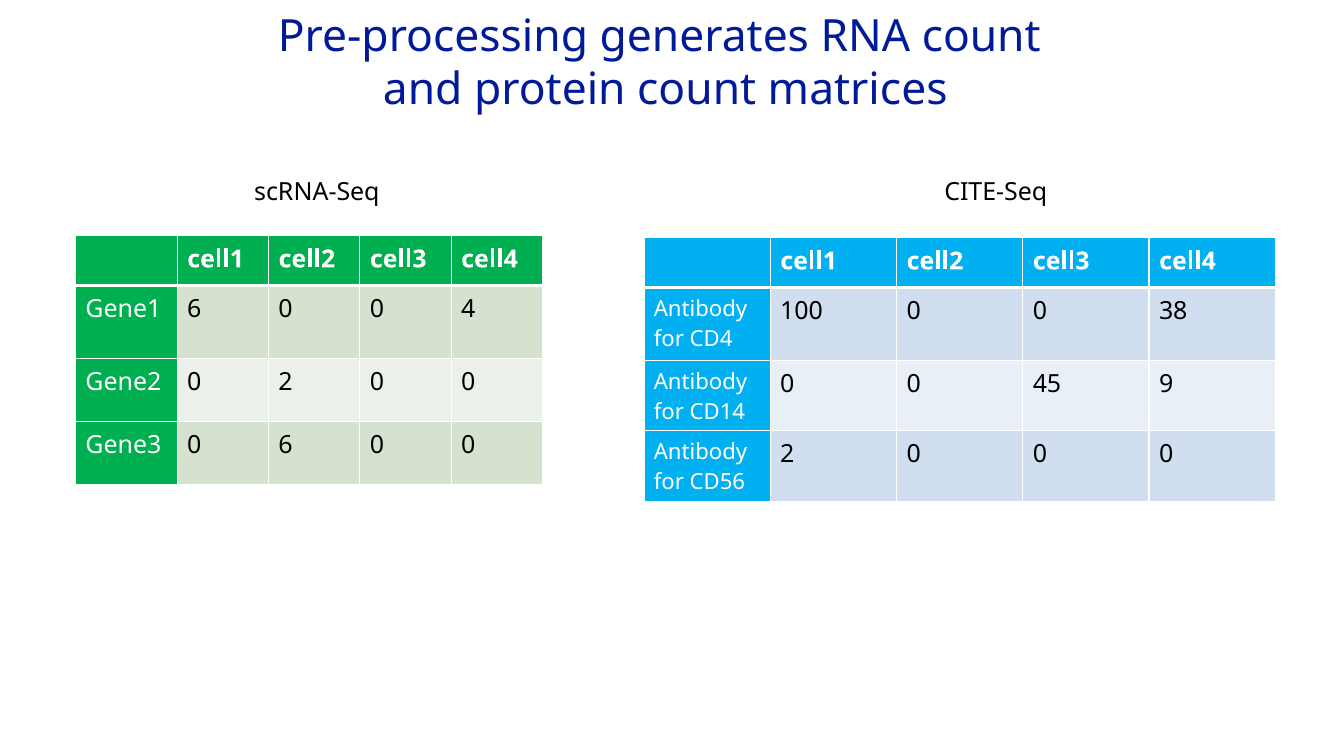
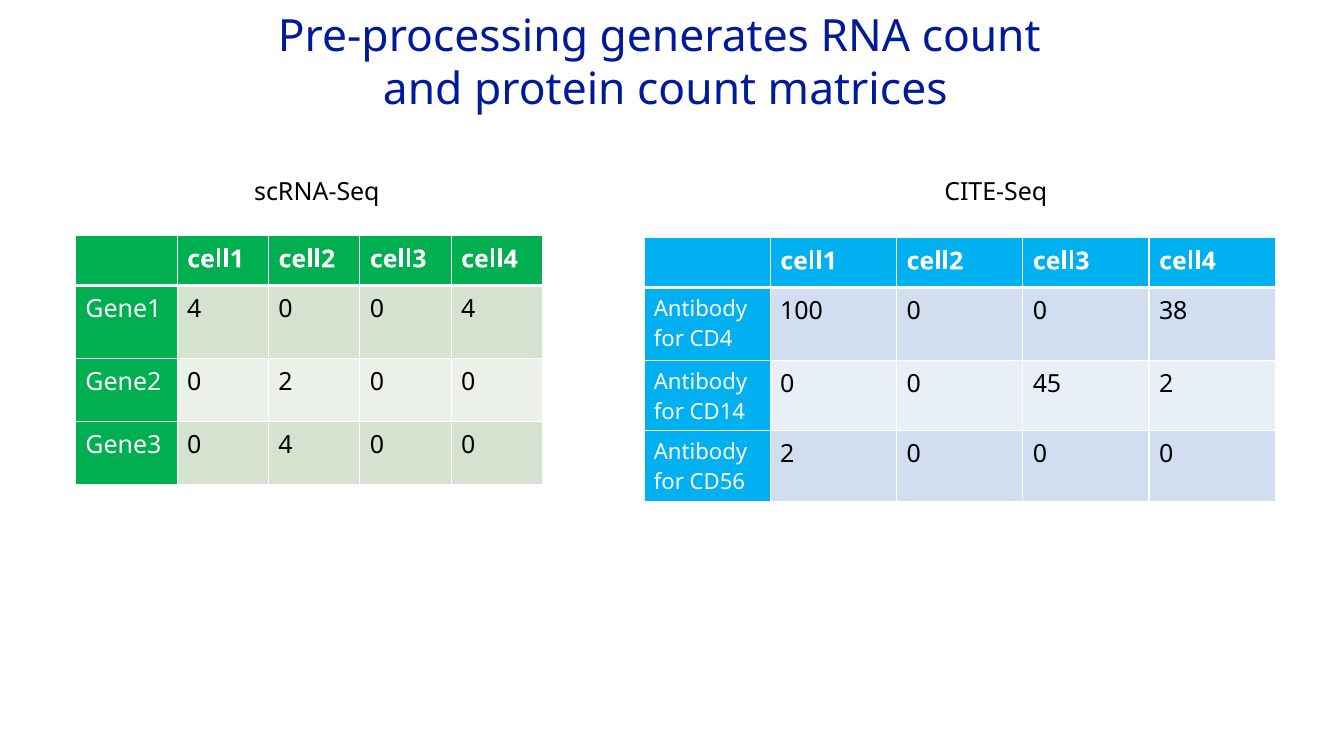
Gene1 6: 6 -> 4 (194, 309)
45 9: 9 -> 2 (1166, 384)
Gene3 0 6: 6 -> 4 (286, 445)
